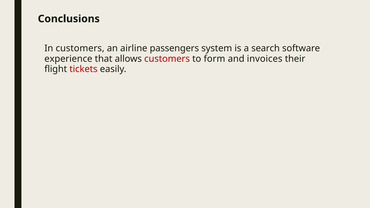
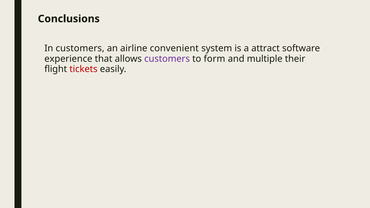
passengers: passengers -> convenient (174, 48)
search: search -> attract (266, 48)
customers colour: red -> purple (167, 59)
invoices: invoices -> multiple (265, 59)
